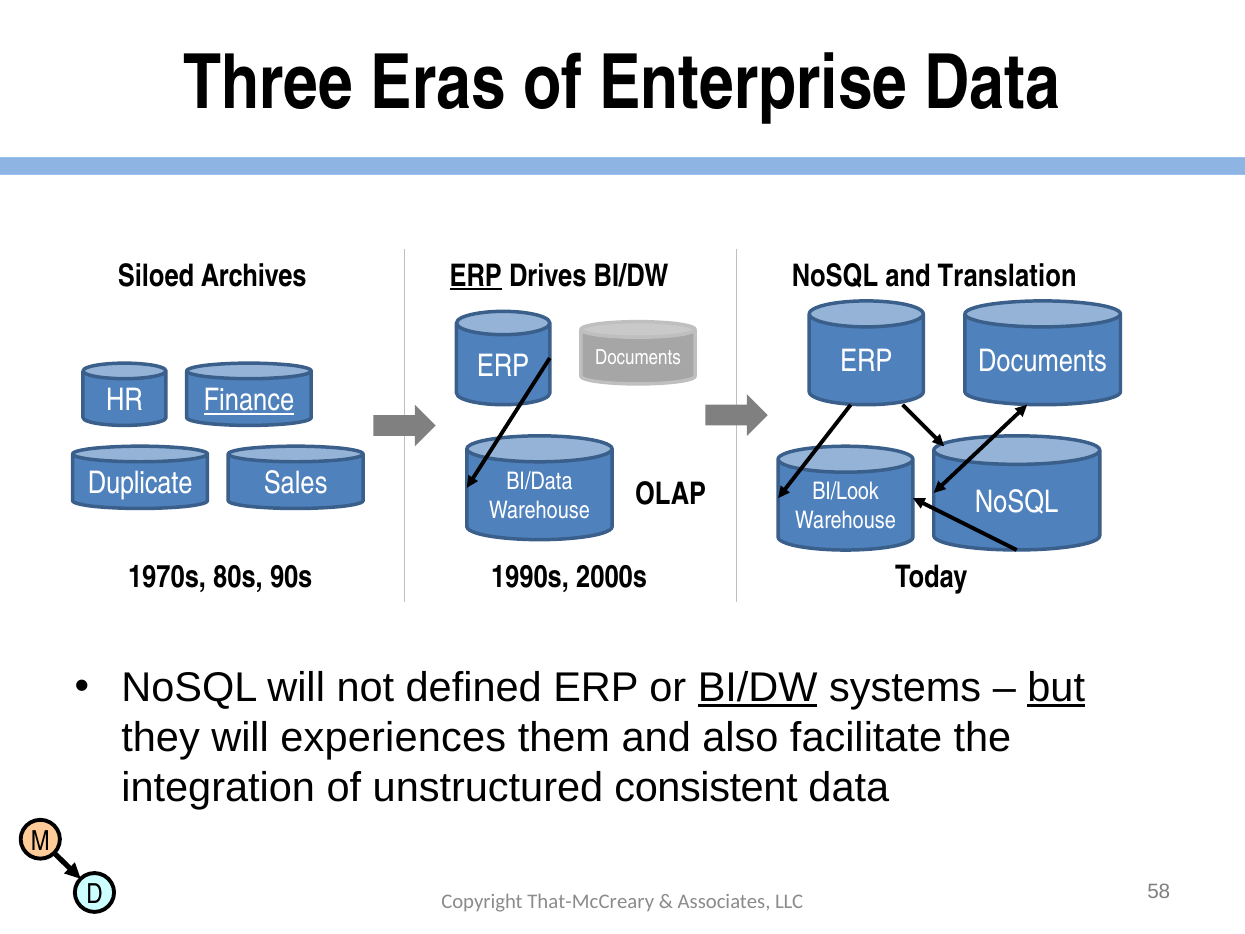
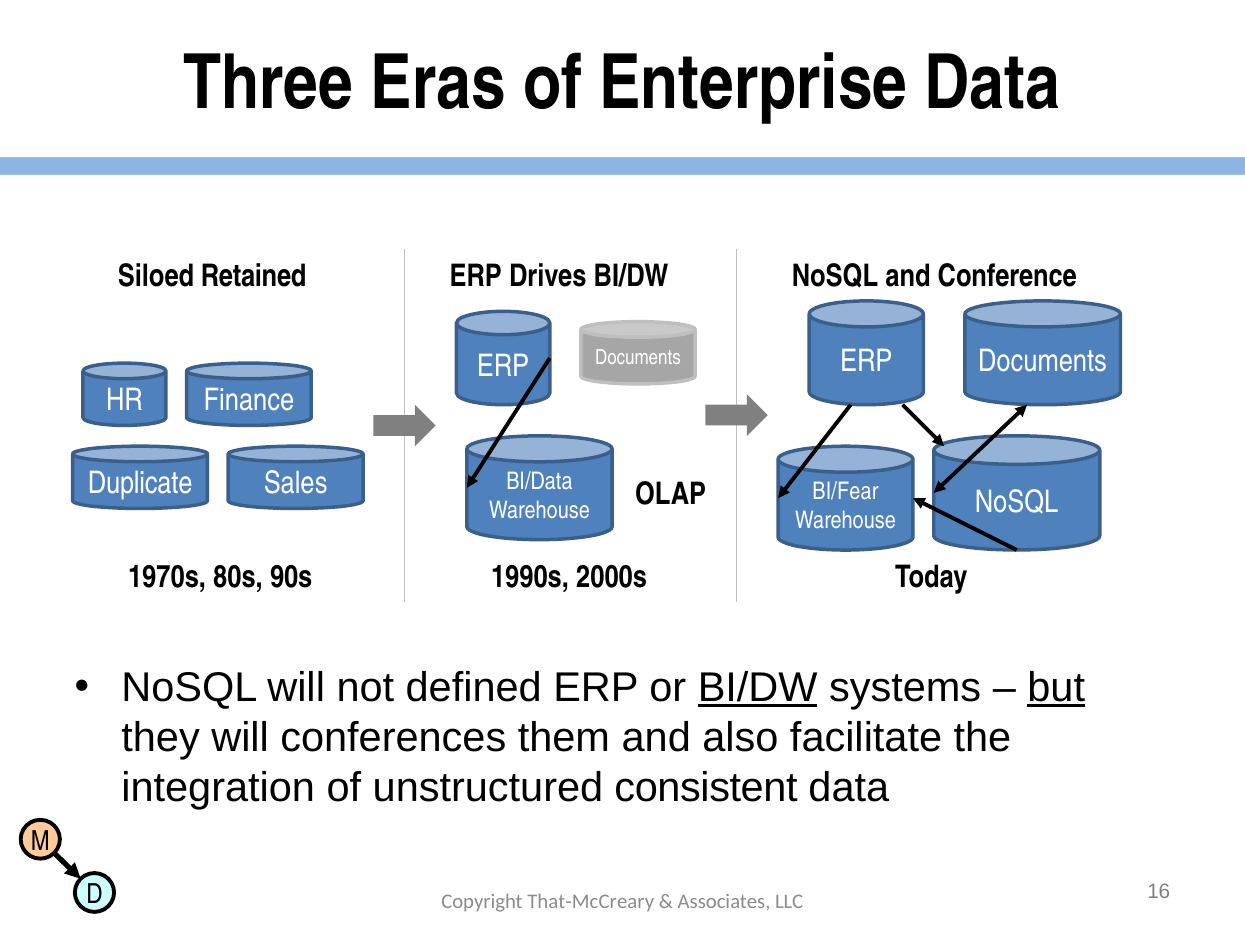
Archives: Archives -> Retained (254, 276)
ERP underline: present -> none (476, 276)
Translation: Translation -> Conference (1007, 276)
Finance underline: present -> none (249, 400)
BI/Look: BI/Look -> BI/Fear (845, 492)
experiences: experiences -> conferences (393, 737)
58: 58 -> 16 (1159, 892)
